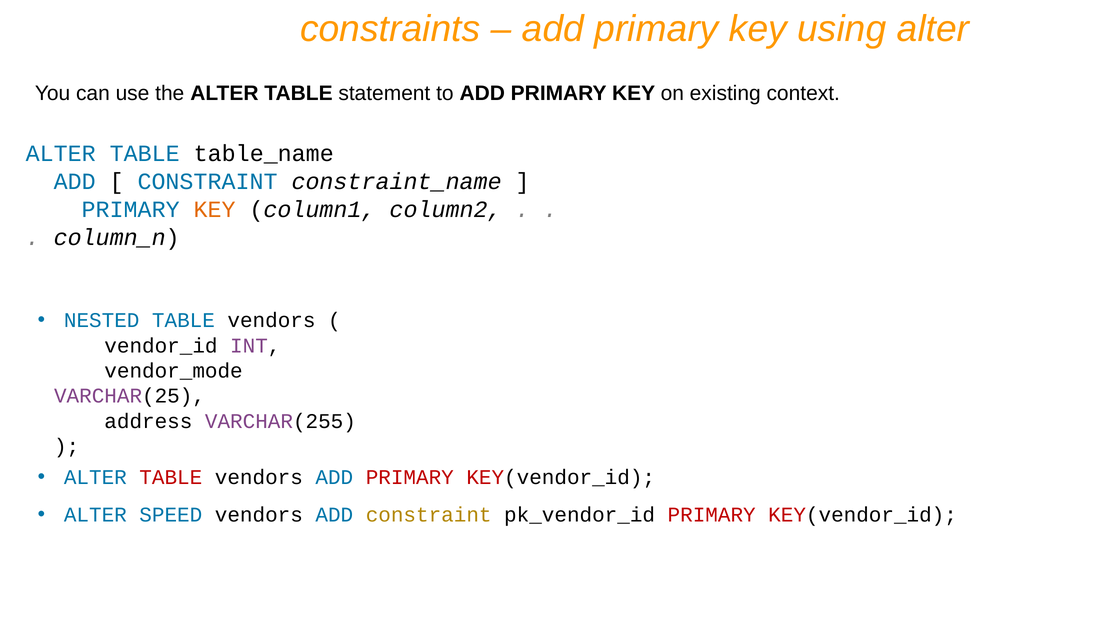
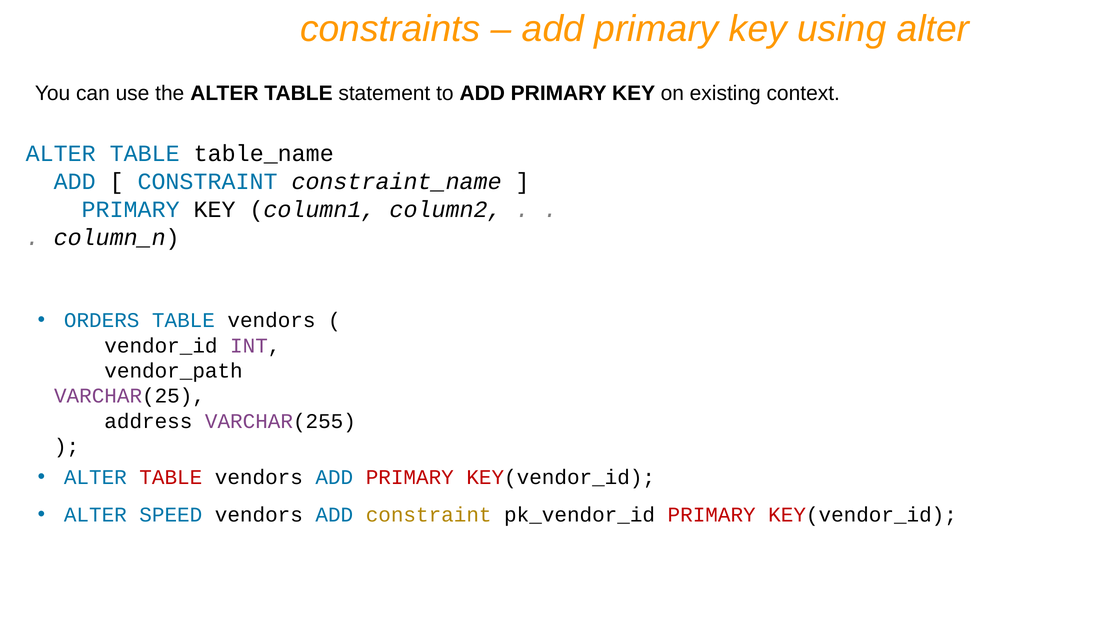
KEY colour: orange -> black (215, 209)
NESTED: NESTED -> ORDERS (102, 320)
vendor_mode: vendor_mode -> vendor_path (174, 371)
